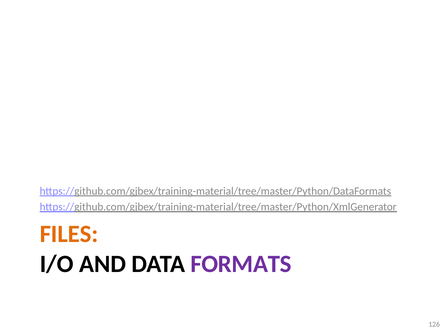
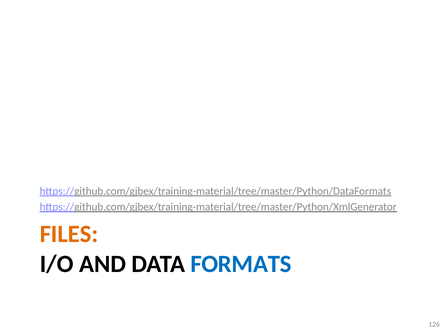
FORMATS colour: purple -> blue (241, 263)
